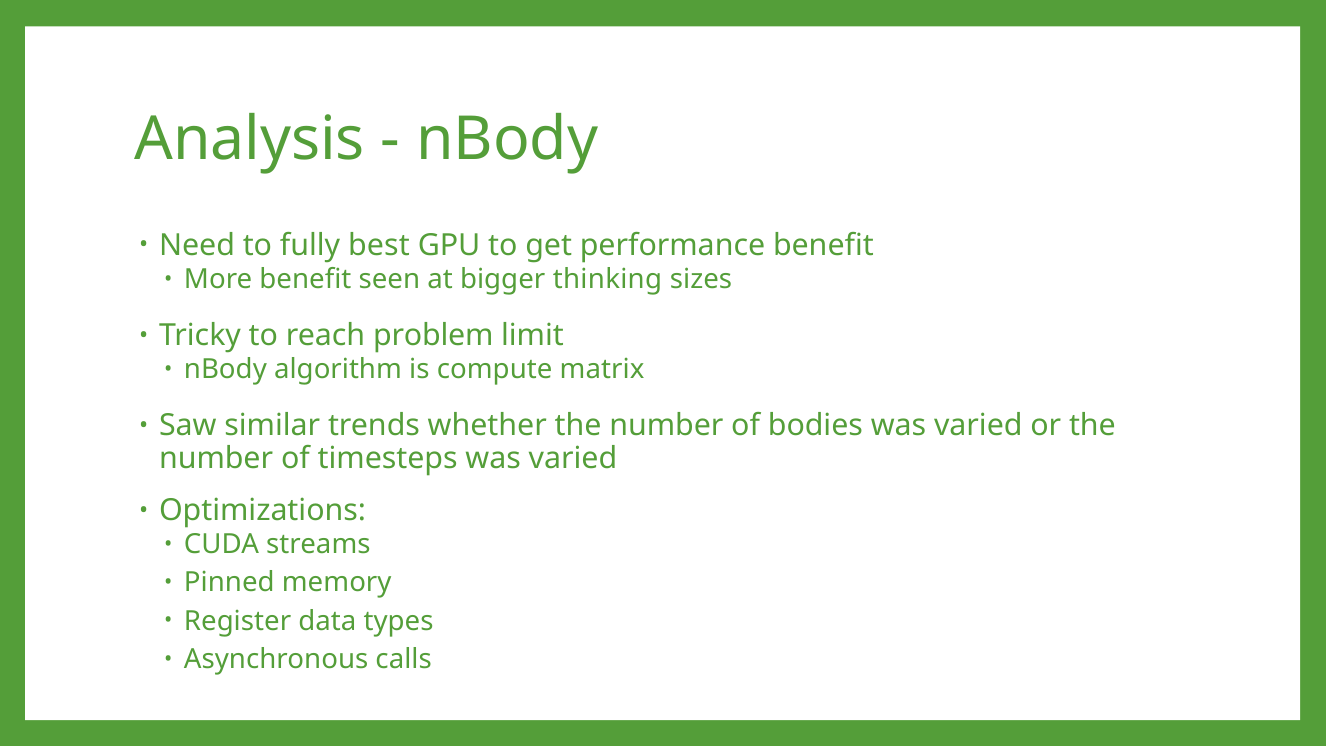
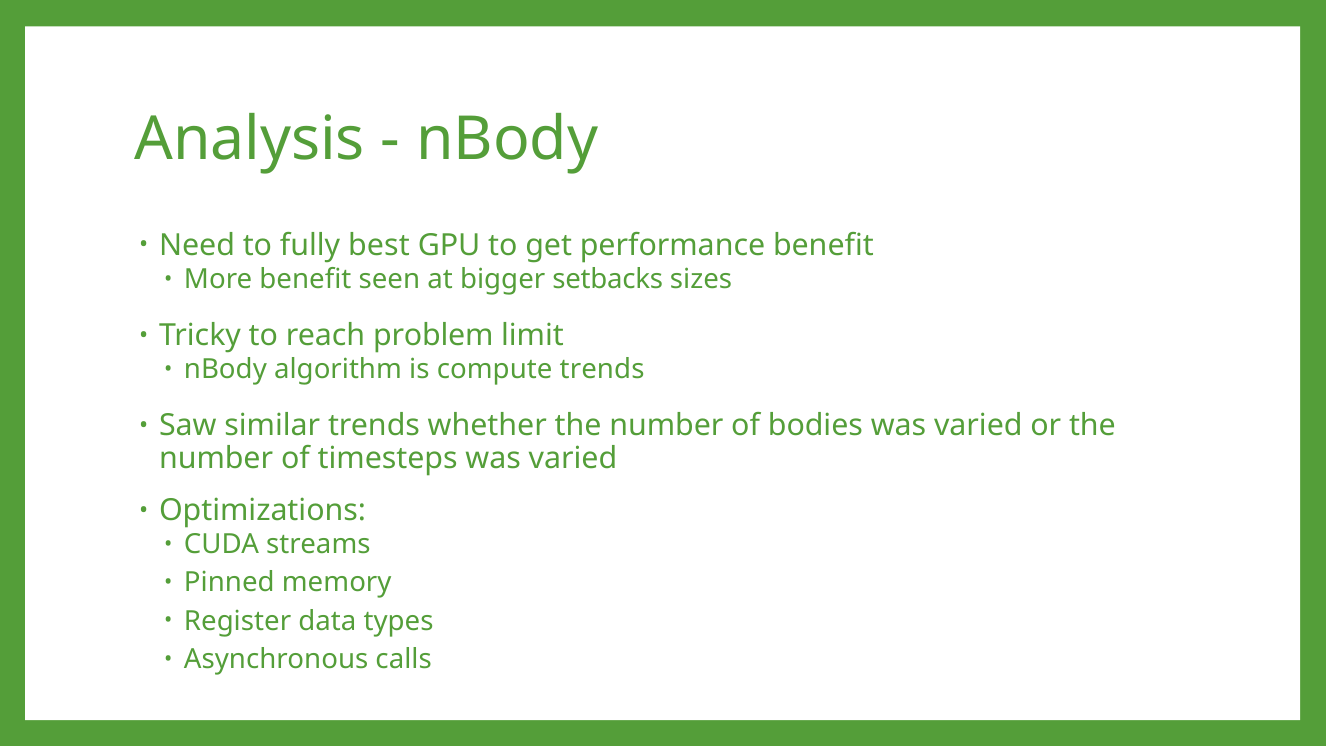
thinking: thinking -> setbacks (608, 279)
compute matrix: matrix -> trends (602, 369)
